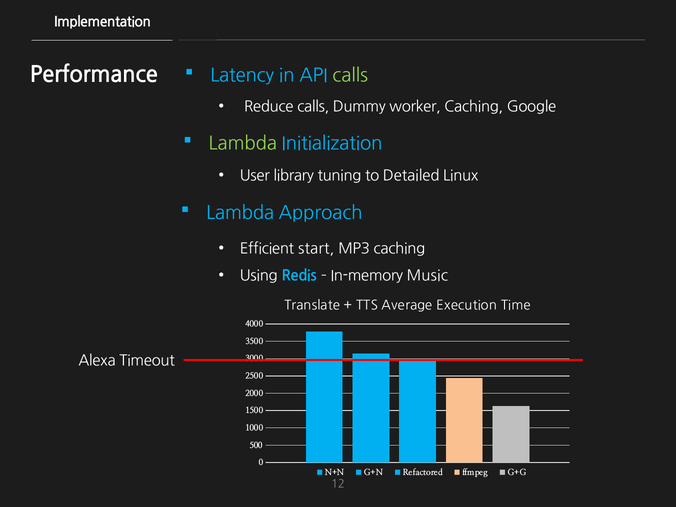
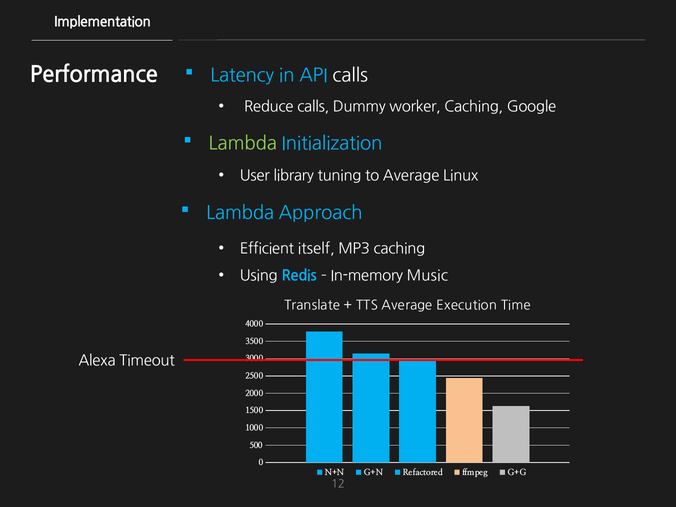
calls colour: light green -> white (350, 75)
to Detailed: Detailed -> Average (411, 176)
start: start -> itself (316, 249)
